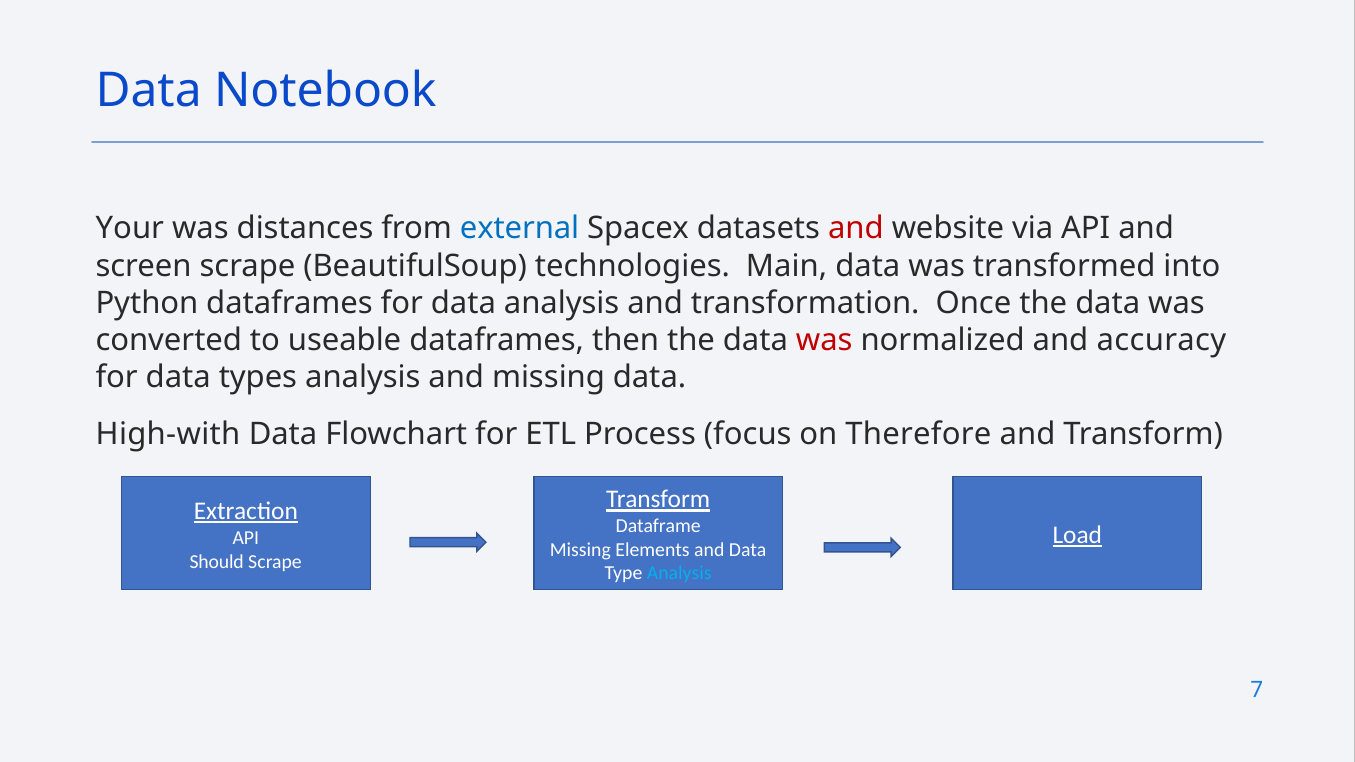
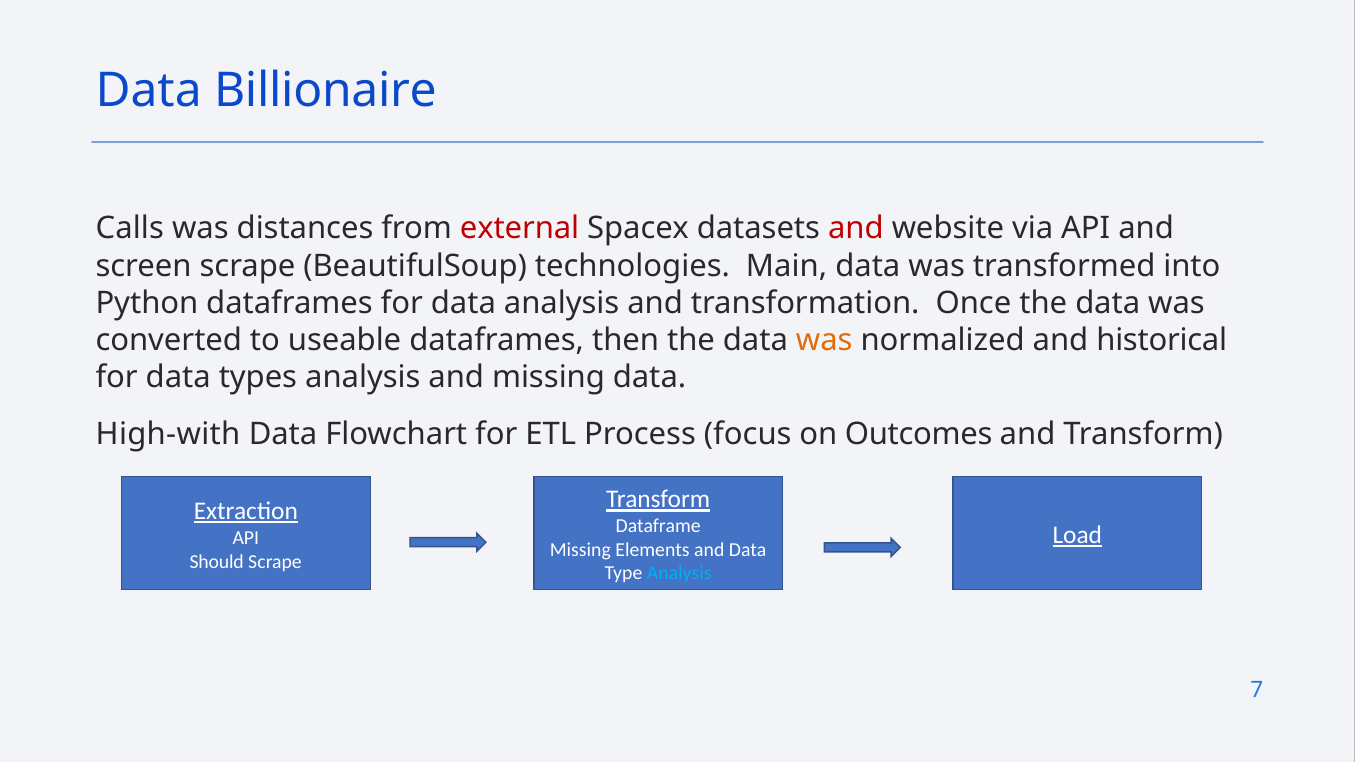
Notebook: Notebook -> Billionaire (325, 91)
Your: Your -> Calls (130, 229)
external colour: blue -> red (520, 229)
was colour: red -> orange (824, 340)
accuracy: accuracy -> historical (1162, 340)
Therefore: Therefore -> Outcomes (919, 435)
